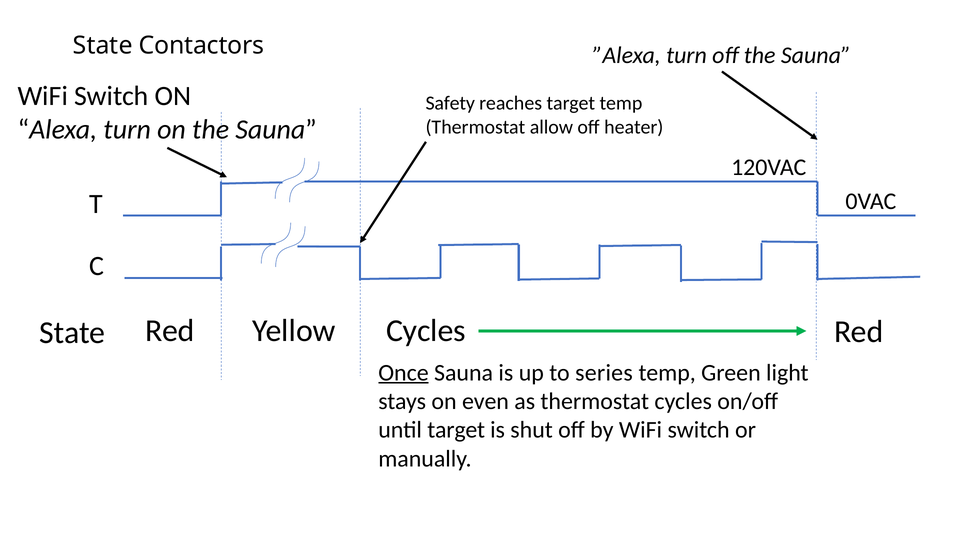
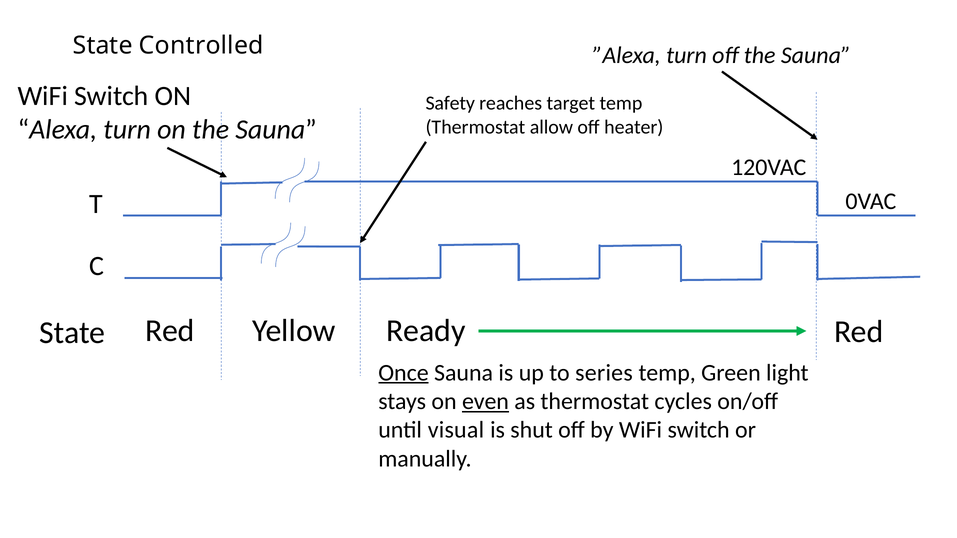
Contactors: Contactors -> Controlled (201, 46)
Yellow Cycles: Cycles -> Ready (426, 331)
even underline: none -> present (485, 402)
until target: target -> visual (456, 430)
